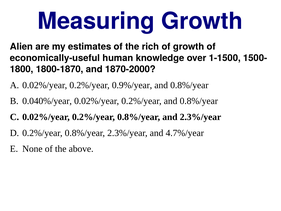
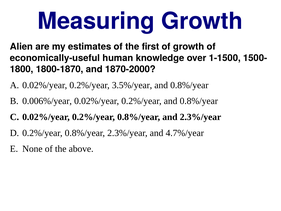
rich: rich -> first (151, 47)
0.9%/year: 0.9%/year -> 3.5%/year (132, 85)
0.040%/year: 0.040%/year -> 0.006%/year (47, 101)
